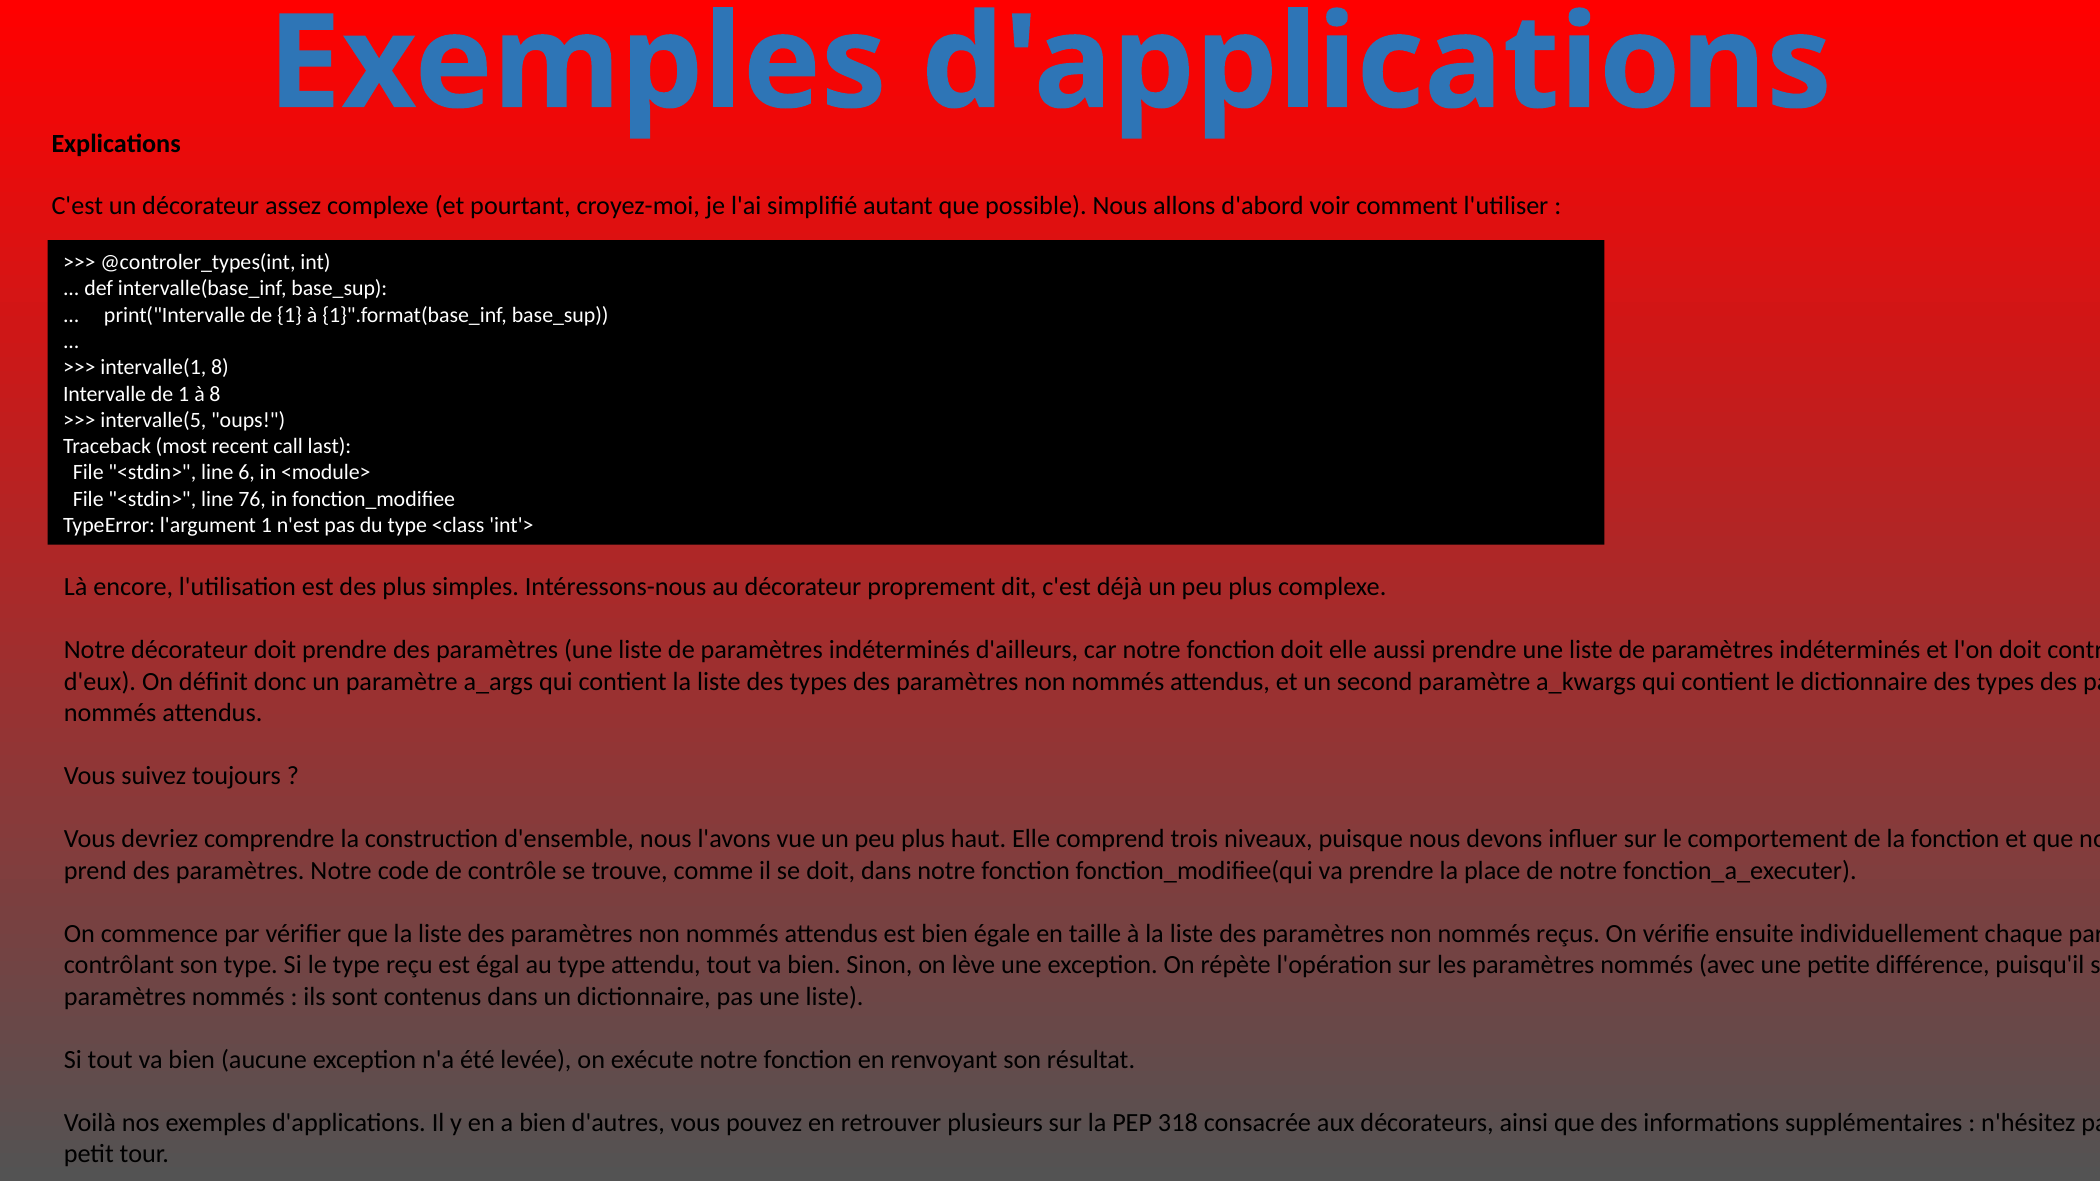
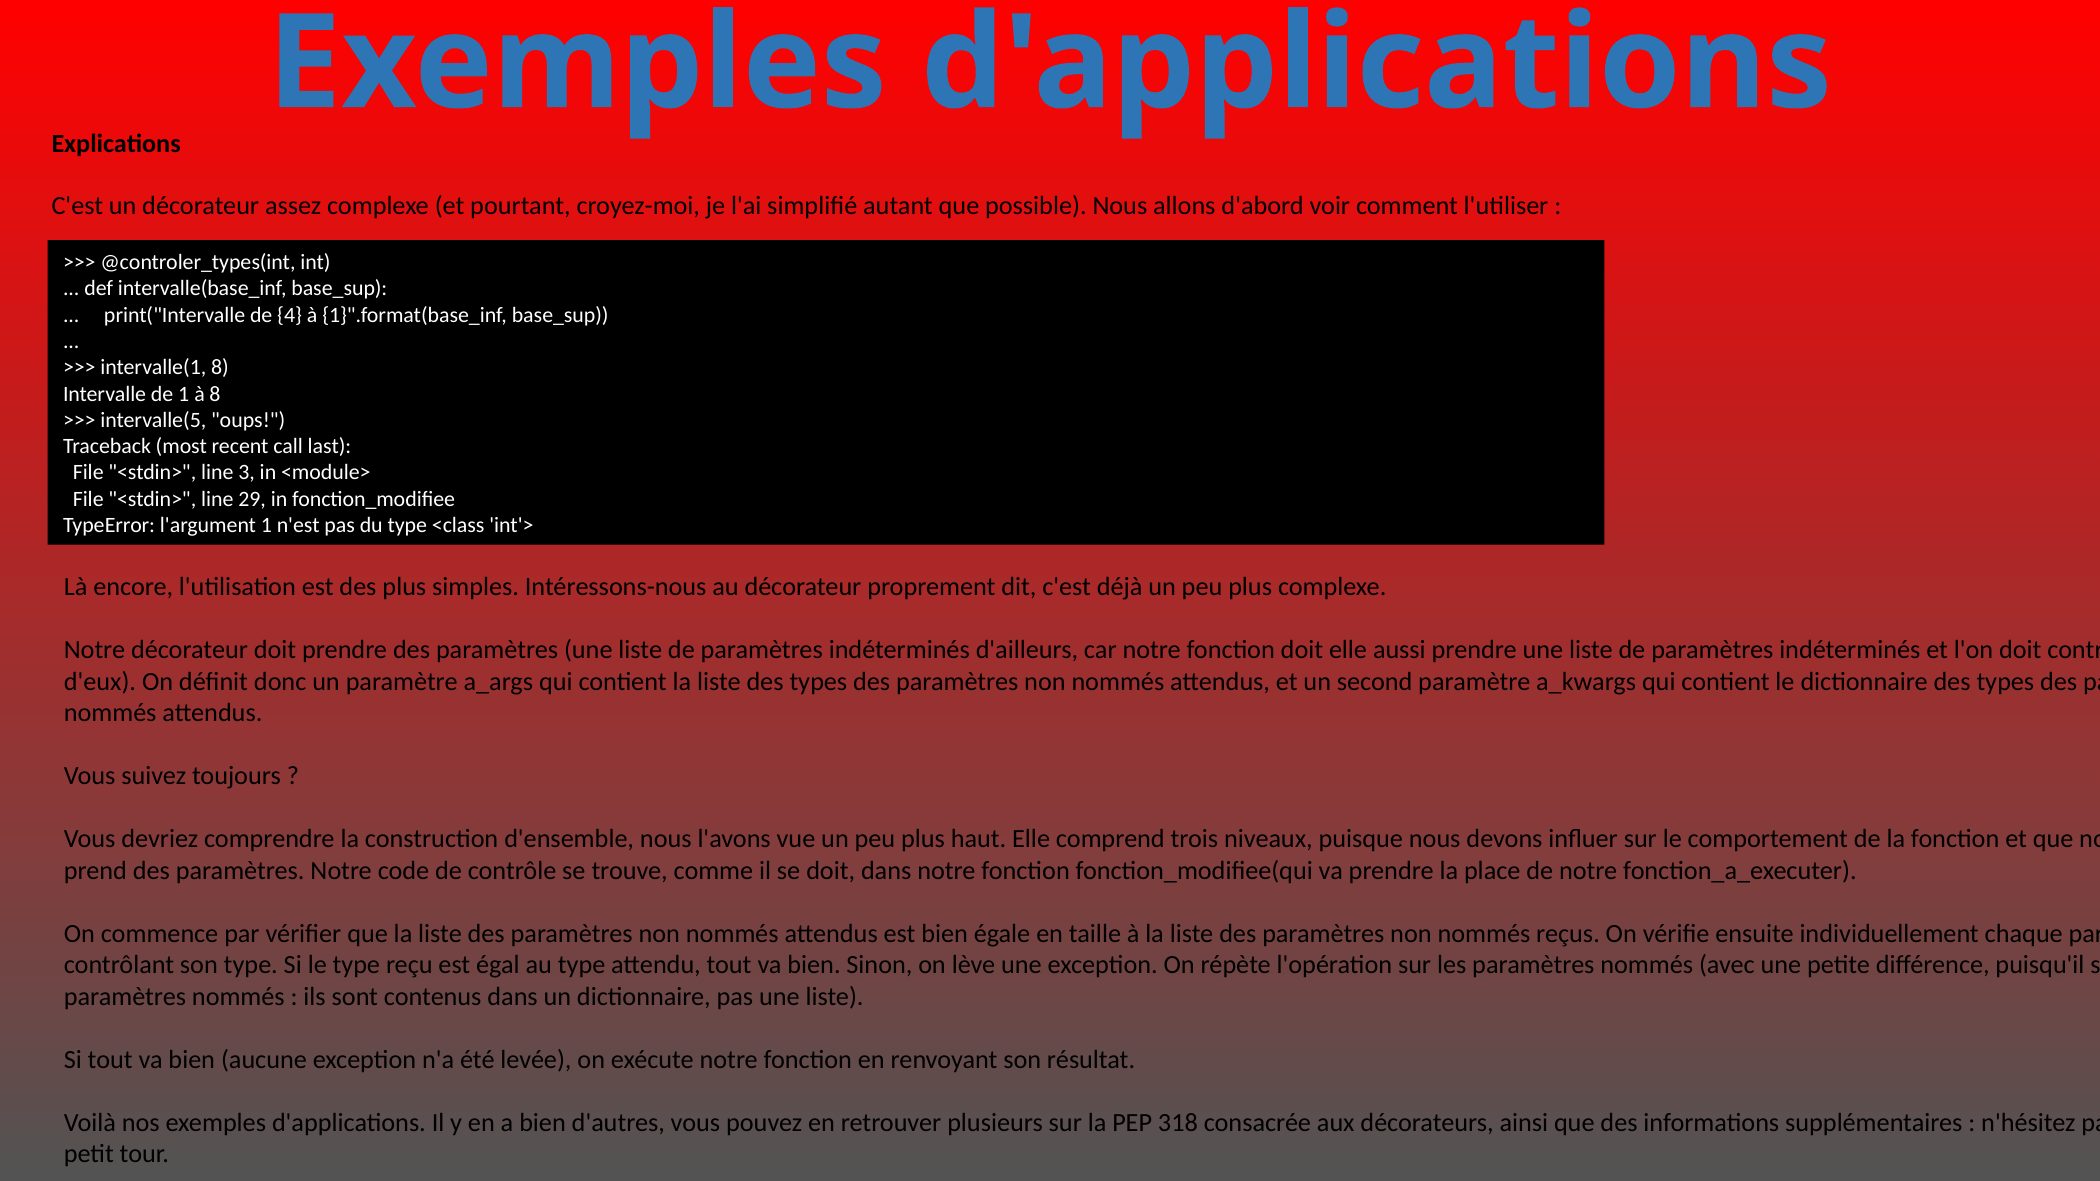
print("Intervalle de 1: 1 -> 4 (290, 315)
6: 6 -> 3 (247, 473)
76: 76 -> 29 (252, 499)
